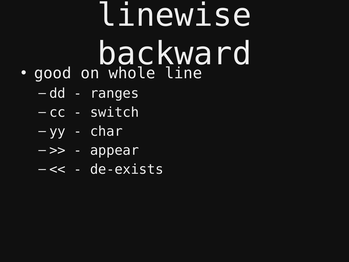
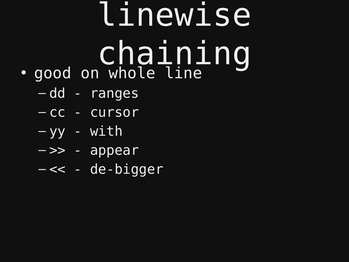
backward: backward -> chaining (174, 54)
switch: switch -> cursor (115, 112)
char: char -> with (106, 131)
de-exists: de-exists -> de-bigger (127, 169)
